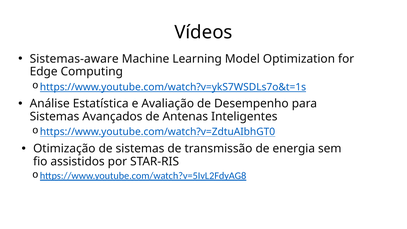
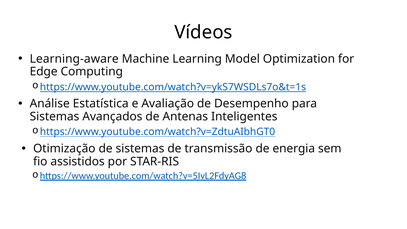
Sistemas-aware: Sistemas-aware -> Learning-aware (74, 59)
